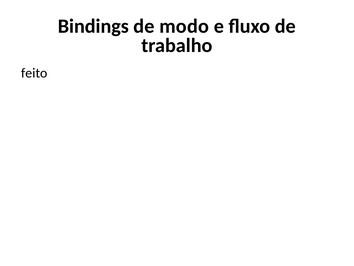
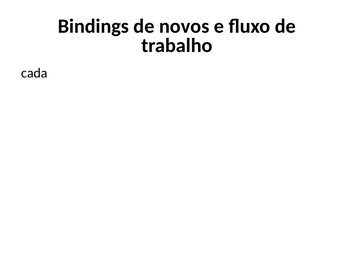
modo: modo -> novos (184, 26)
feito: feito -> cada (34, 73)
